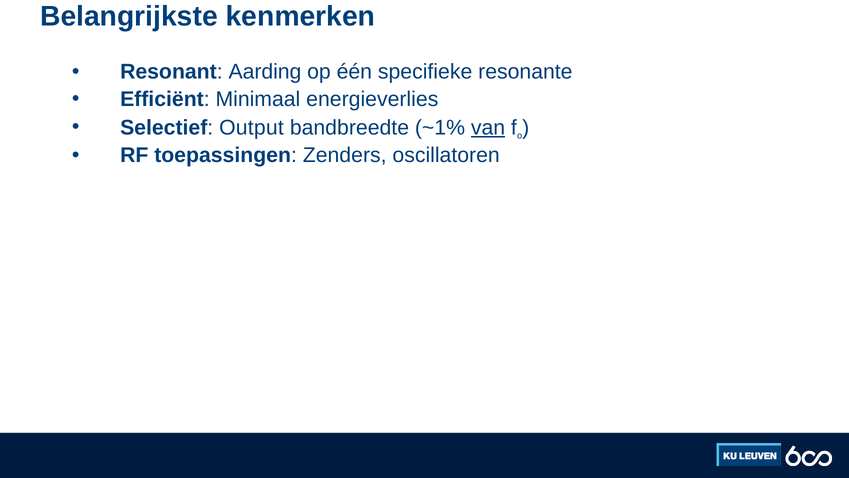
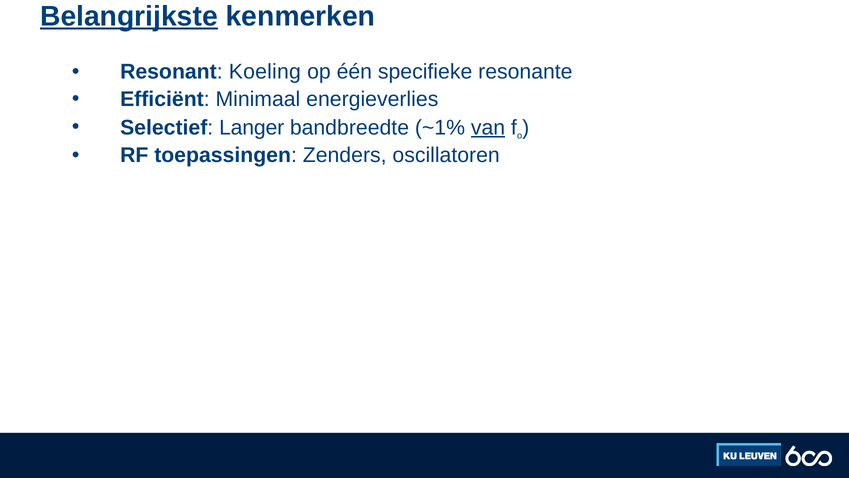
Belangrijkste underline: none -> present (129, 16)
Aarding: Aarding -> Koeling (265, 72)
Output: Output -> Langer (252, 128)
